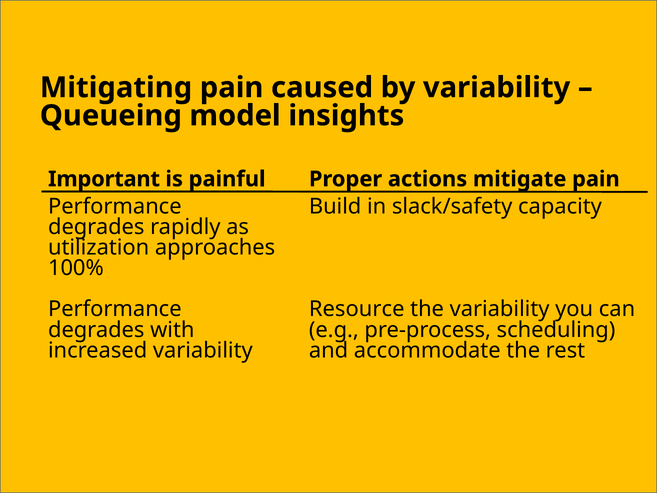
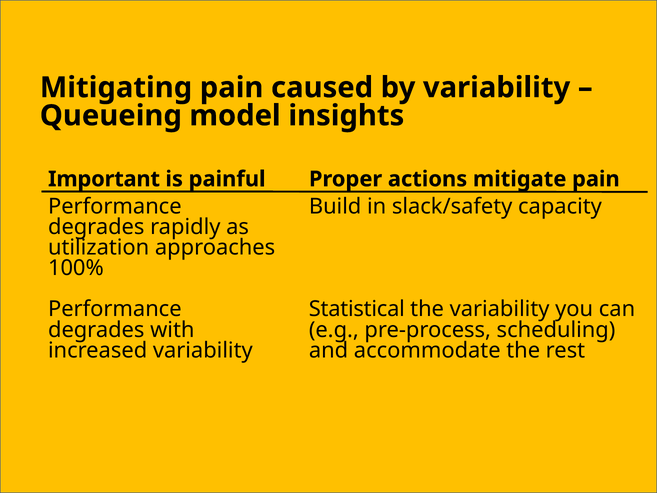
Resource: Resource -> Statistical (357, 309)
